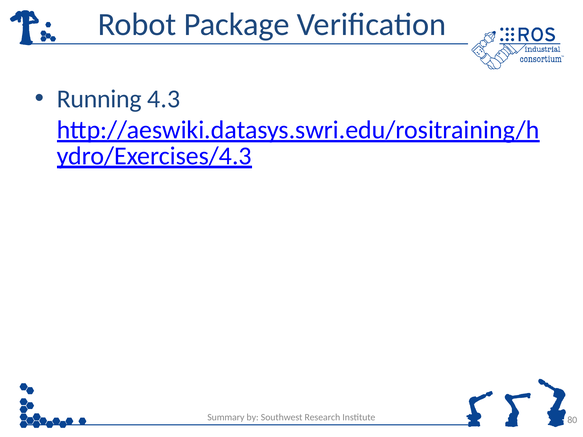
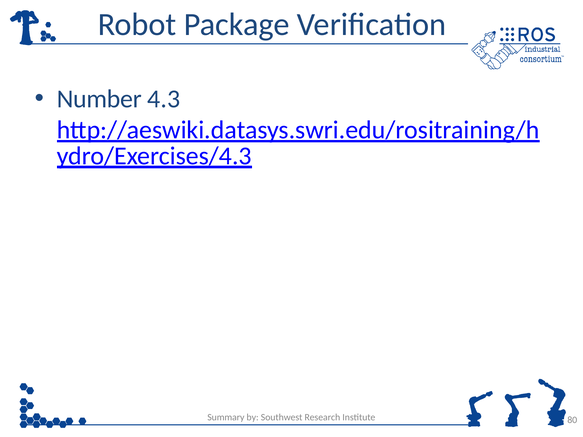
Running: Running -> Number (99, 99)
